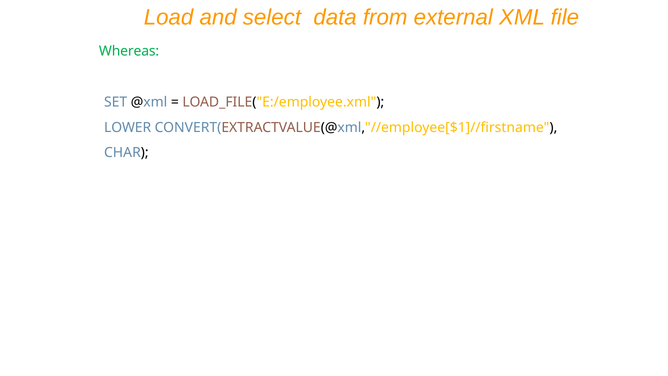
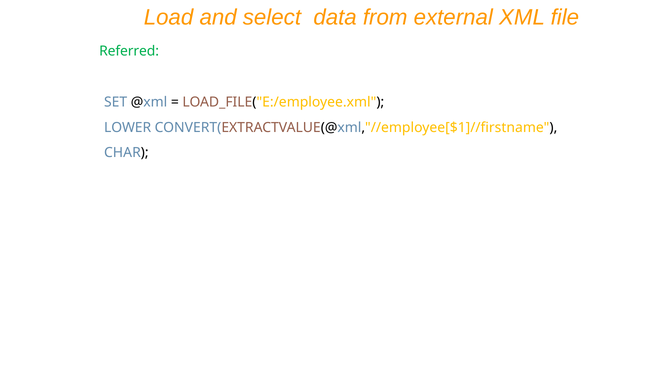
Whereas: Whereas -> Referred (129, 51)
